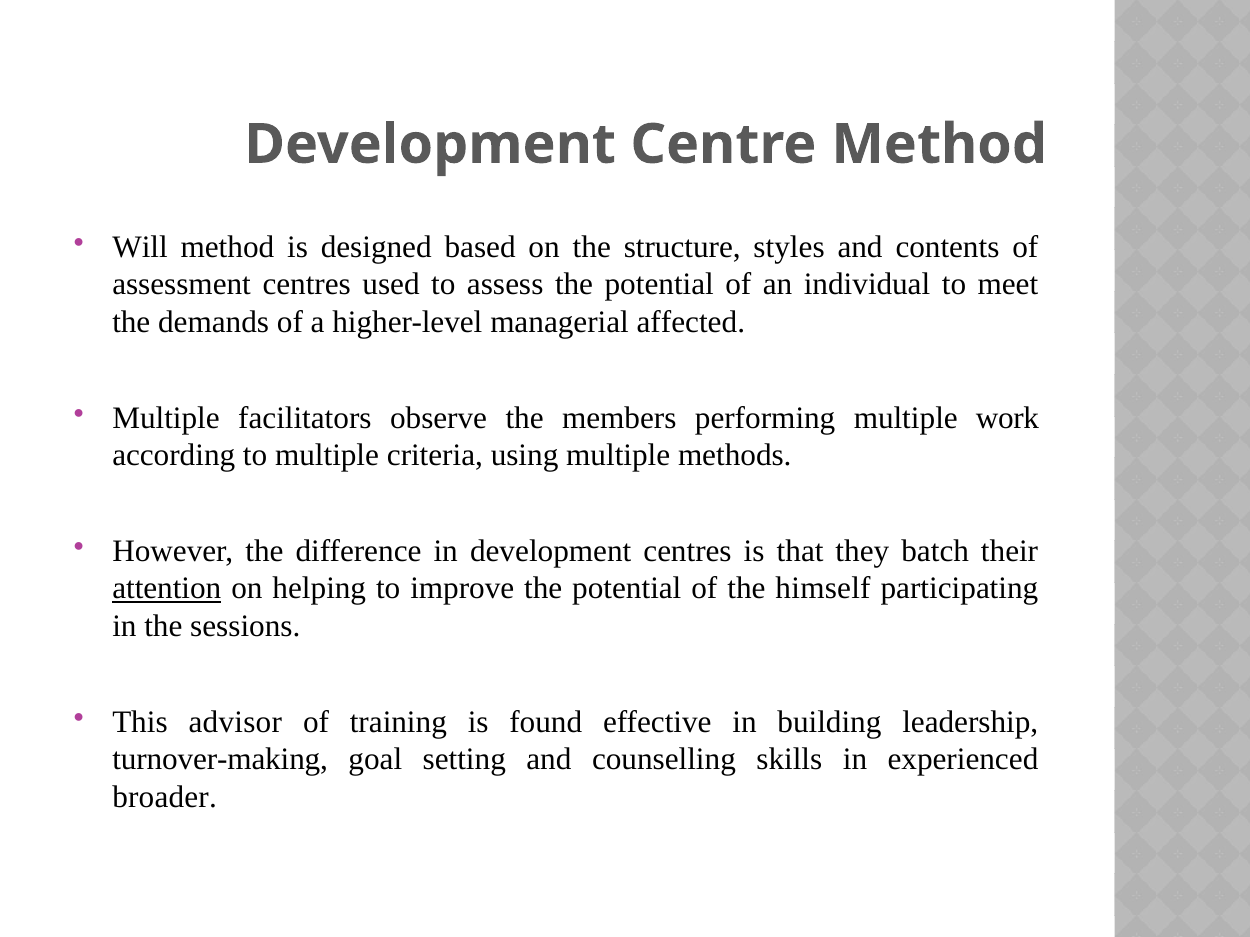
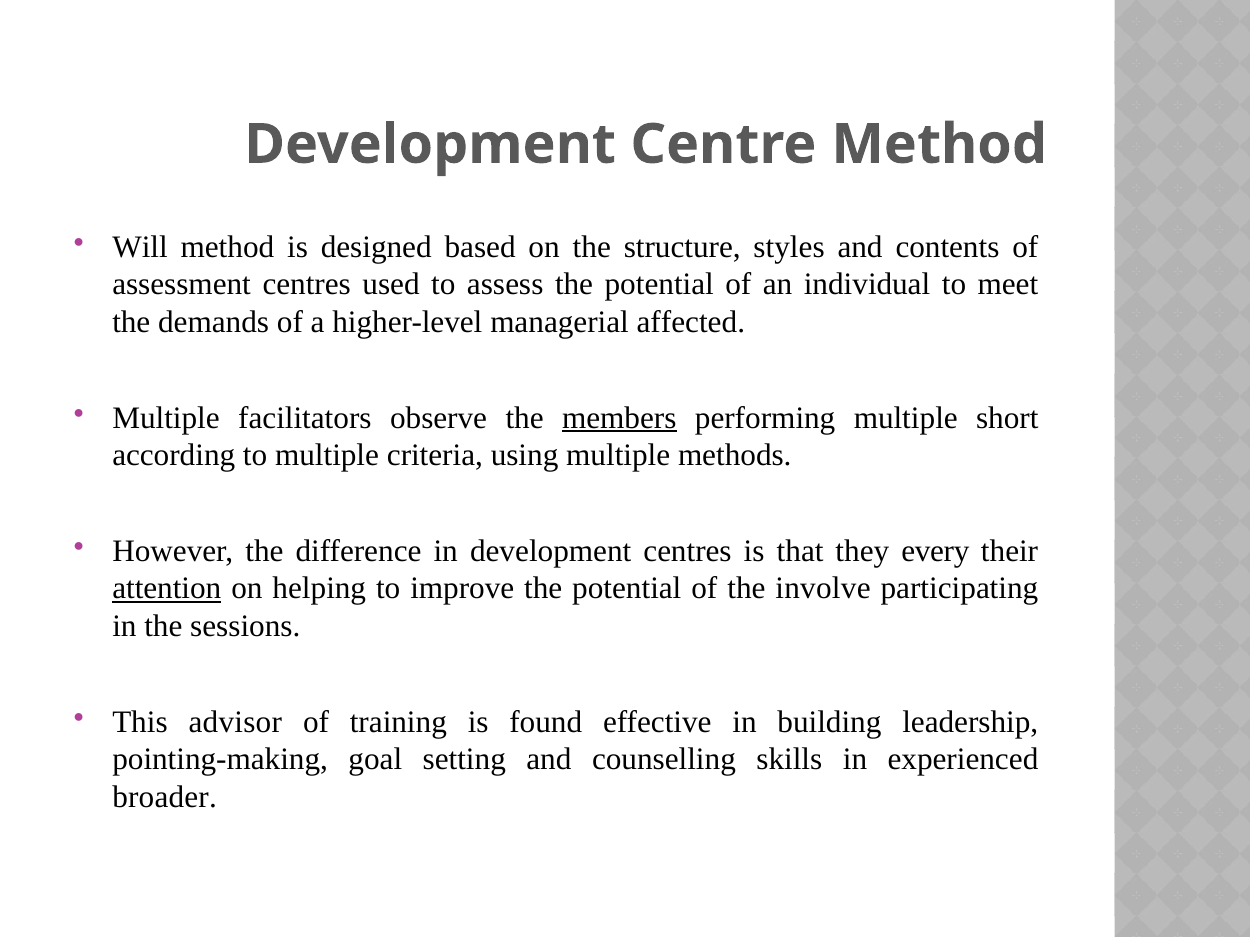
members underline: none -> present (619, 418)
work: work -> short (1007, 418)
batch: batch -> every (935, 551)
himself: himself -> involve (823, 589)
turnover-making: turnover-making -> pointing-making (220, 760)
